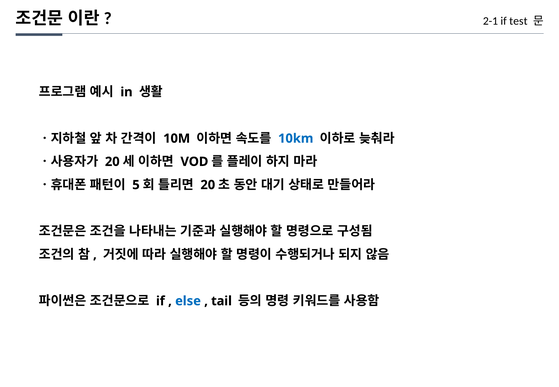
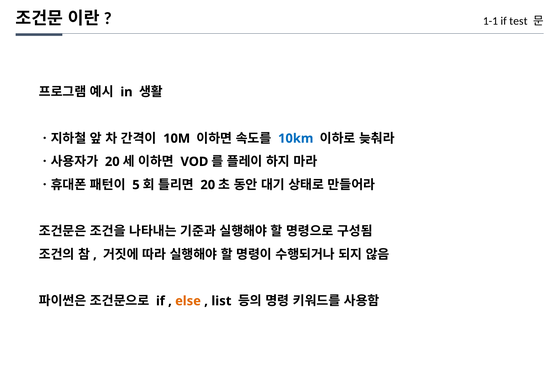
2-1: 2-1 -> 1-1 (491, 21)
else colour: blue -> orange (188, 301)
tail: tail -> list (221, 301)
